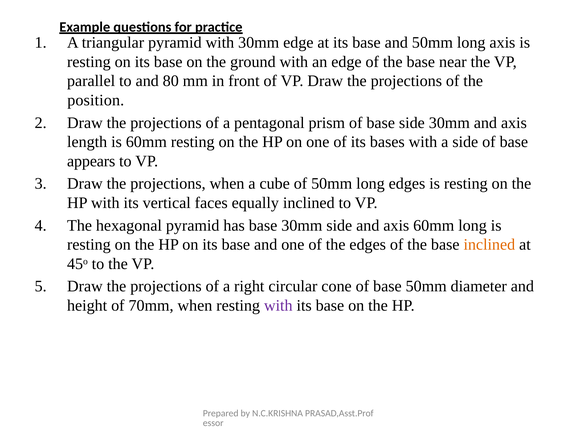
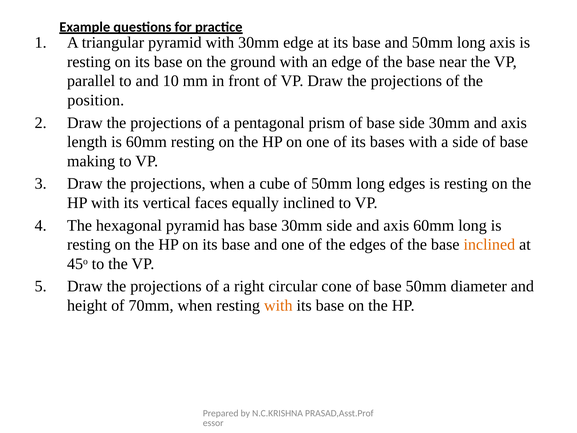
80: 80 -> 10 (171, 81)
appears: appears -> making (91, 161)
with colour: purple -> orange (278, 305)
